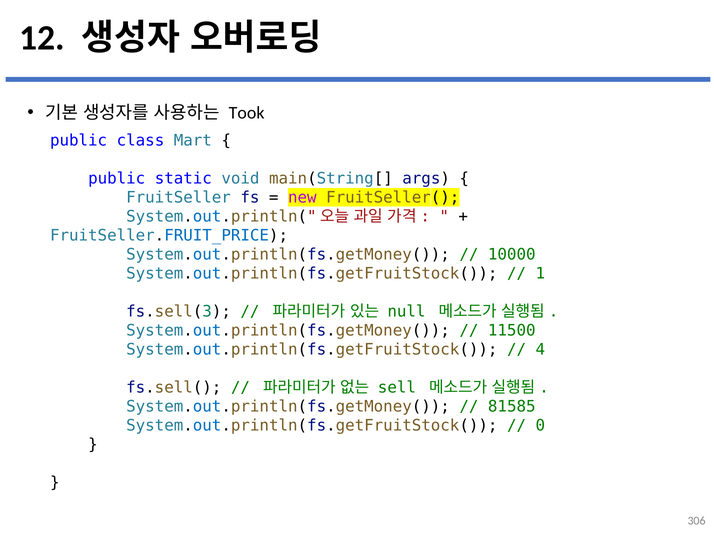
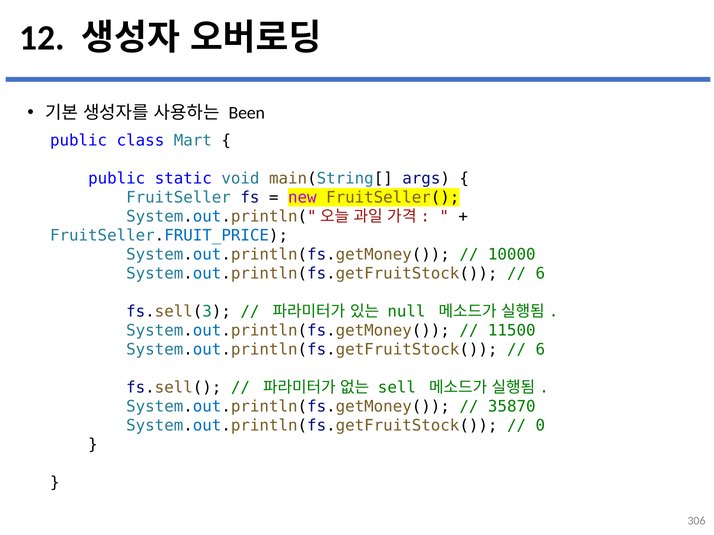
Took: Took -> Been (247, 113)
1: 1 -> 6 (540, 274)
4: 4 -> 6 (540, 350)
81585: 81585 -> 35870 (512, 407)
